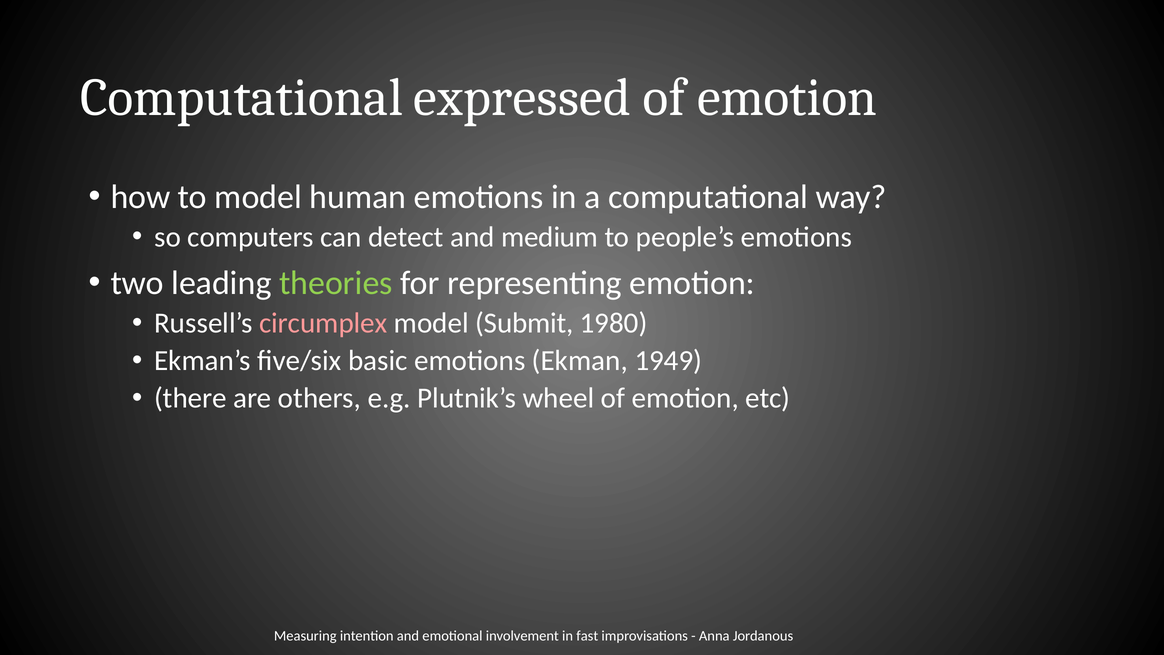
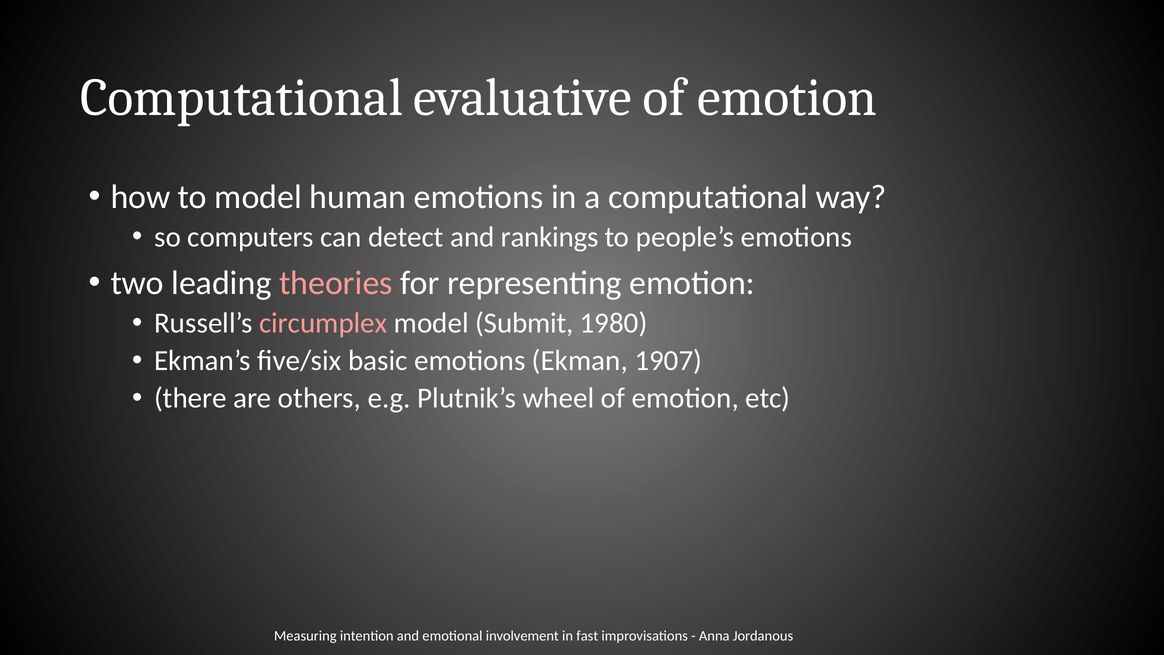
expressed: expressed -> evaluative (522, 98)
medium: medium -> rankings (550, 237)
theories colour: light green -> pink (336, 283)
1949: 1949 -> 1907 (668, 361)
